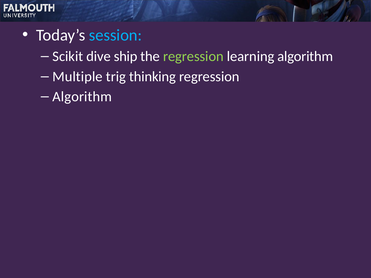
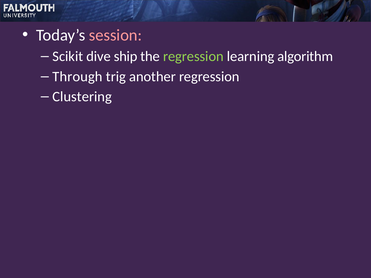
session colour: light blue -> pink (115, 35)
Multiple: Multiple -> Through (78, 77)
thinking: thinking -> another (152, 77)
Algorithm: Algorithm -> Clustering (82, 97)
